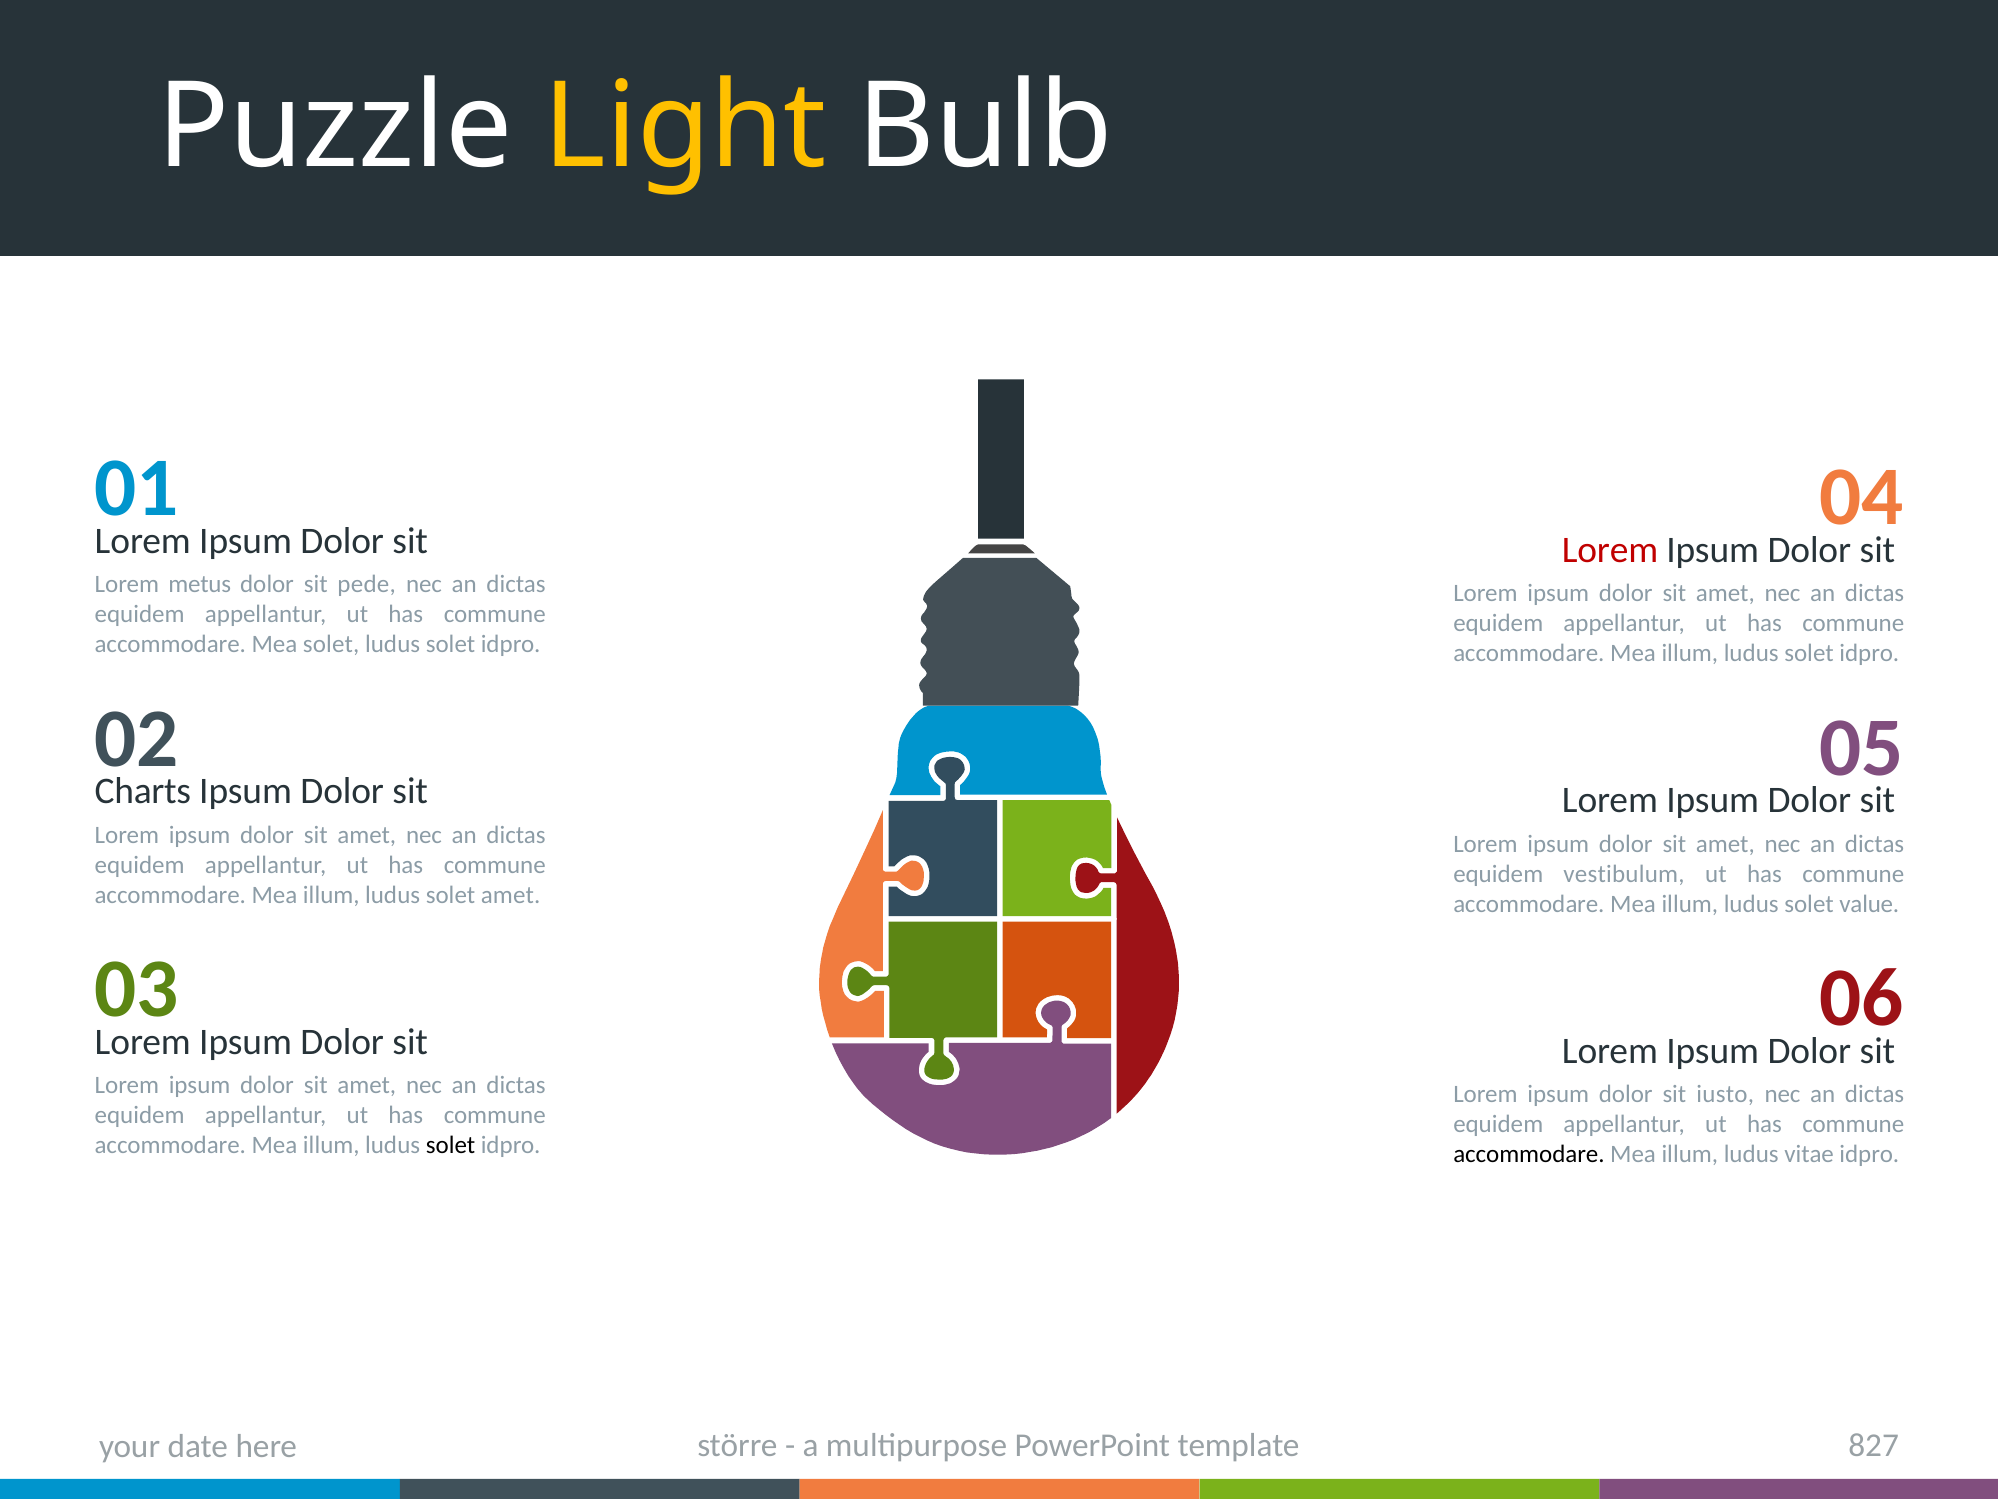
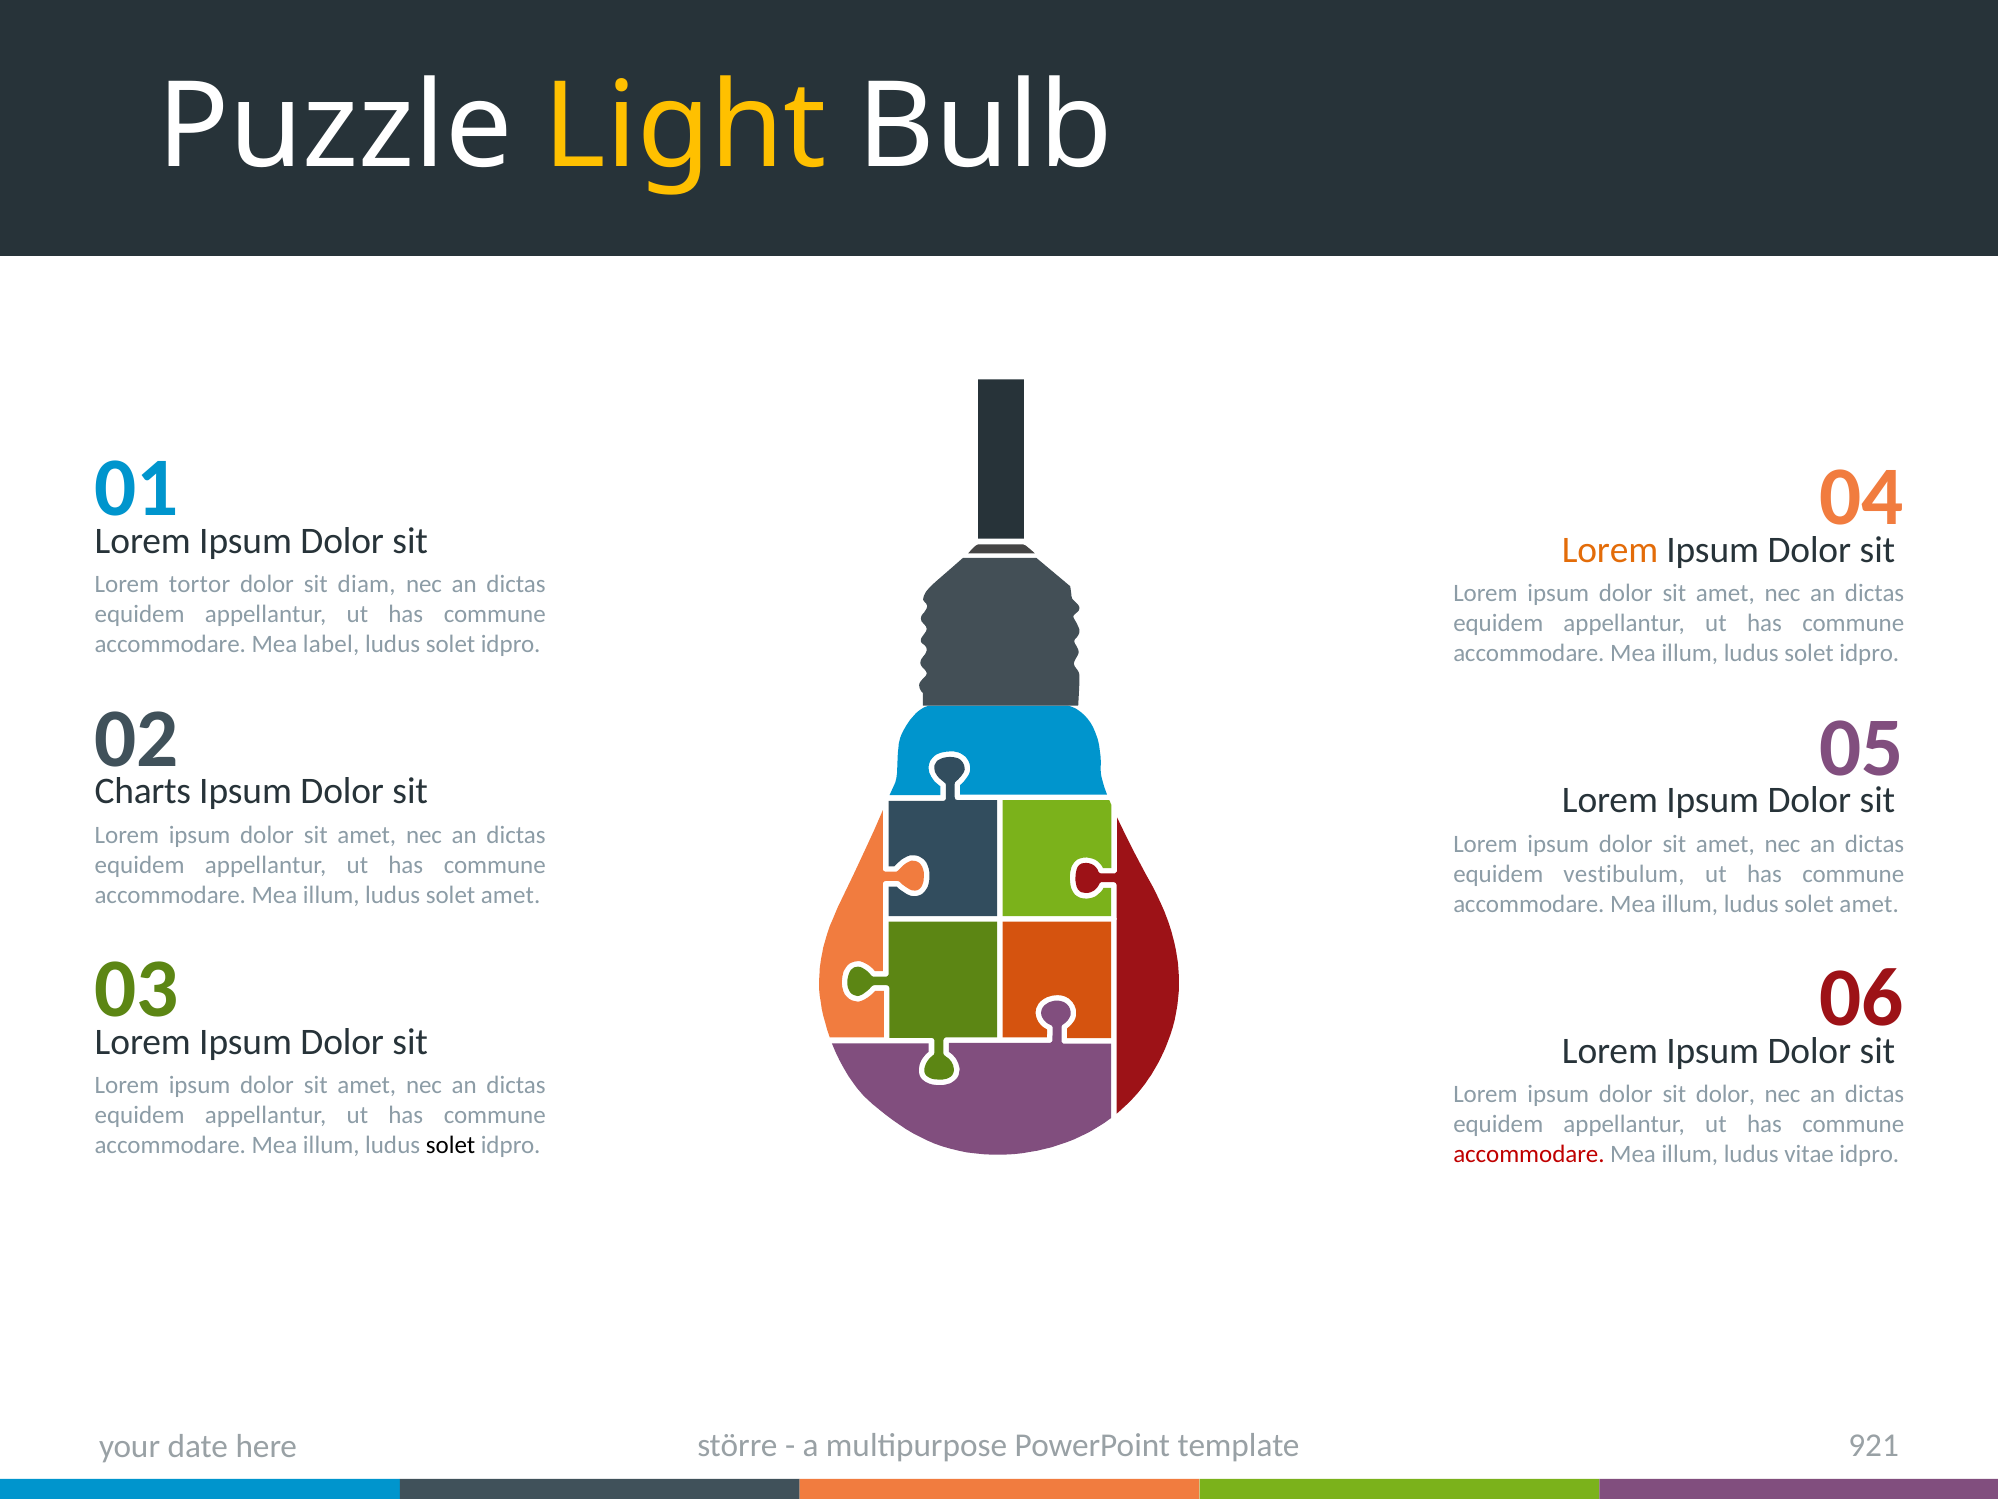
Lorem colour: red -> orange (1610, 550)
metus: metus -> tortor (199, 584)
pede: pede -> diam (367, 584)
Mea solet: solet -> label (331, 644)
value: value -> amet (1869, 904)
sit iusto: iusto -> dolor (1725, 1094)
accommodare colour: black -> red (1529, 1154)
827: 827 -> 921 (1874, 1446)
